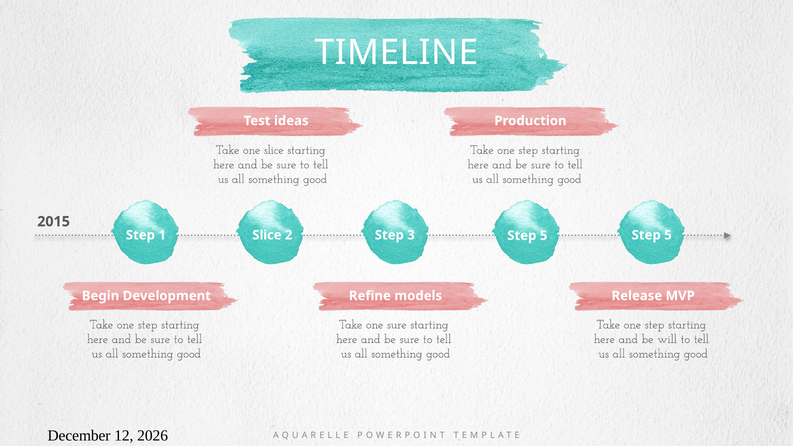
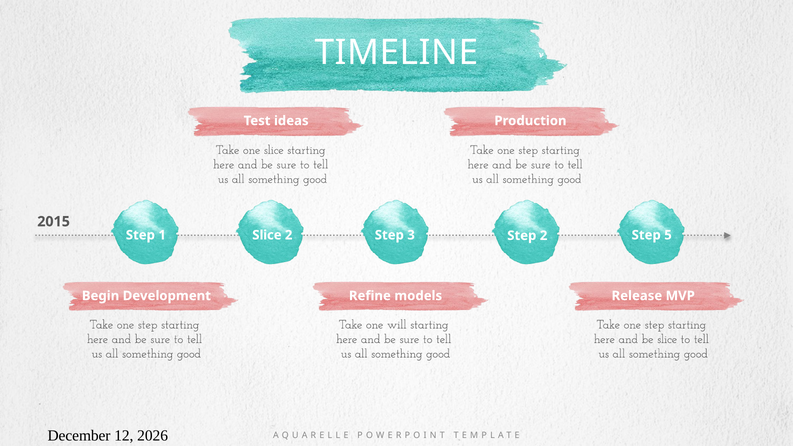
3 Step 5: 5 -> 2 (544, 236)
one sure: sure -> will (397, 324)
be will: will -> slice (667, 339)
